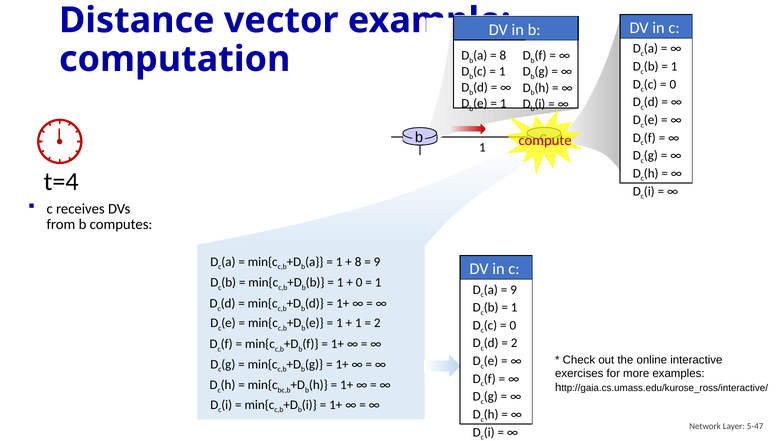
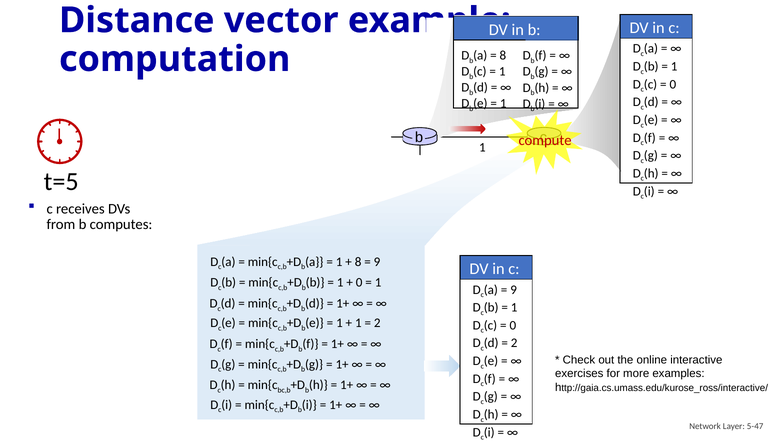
t=4: t=4 -> t=5 (61, 181)
